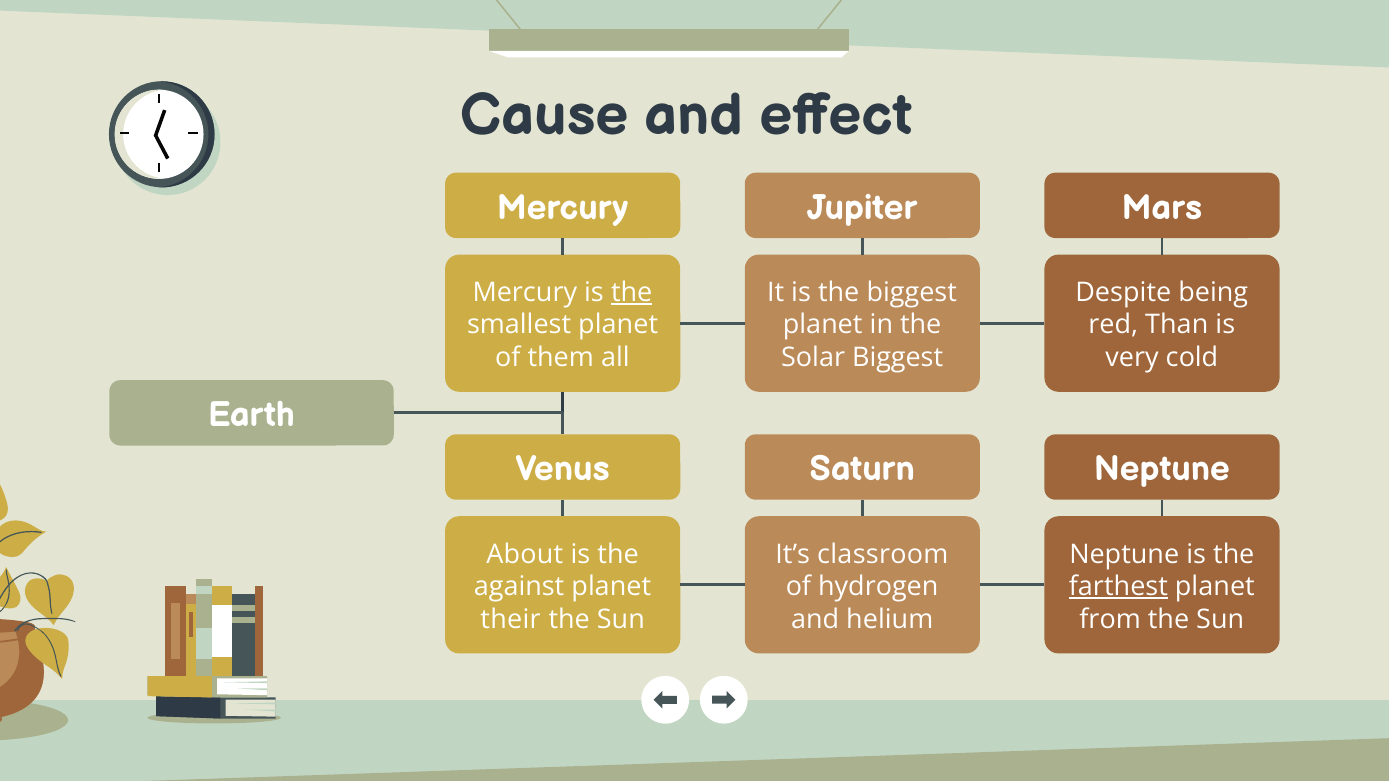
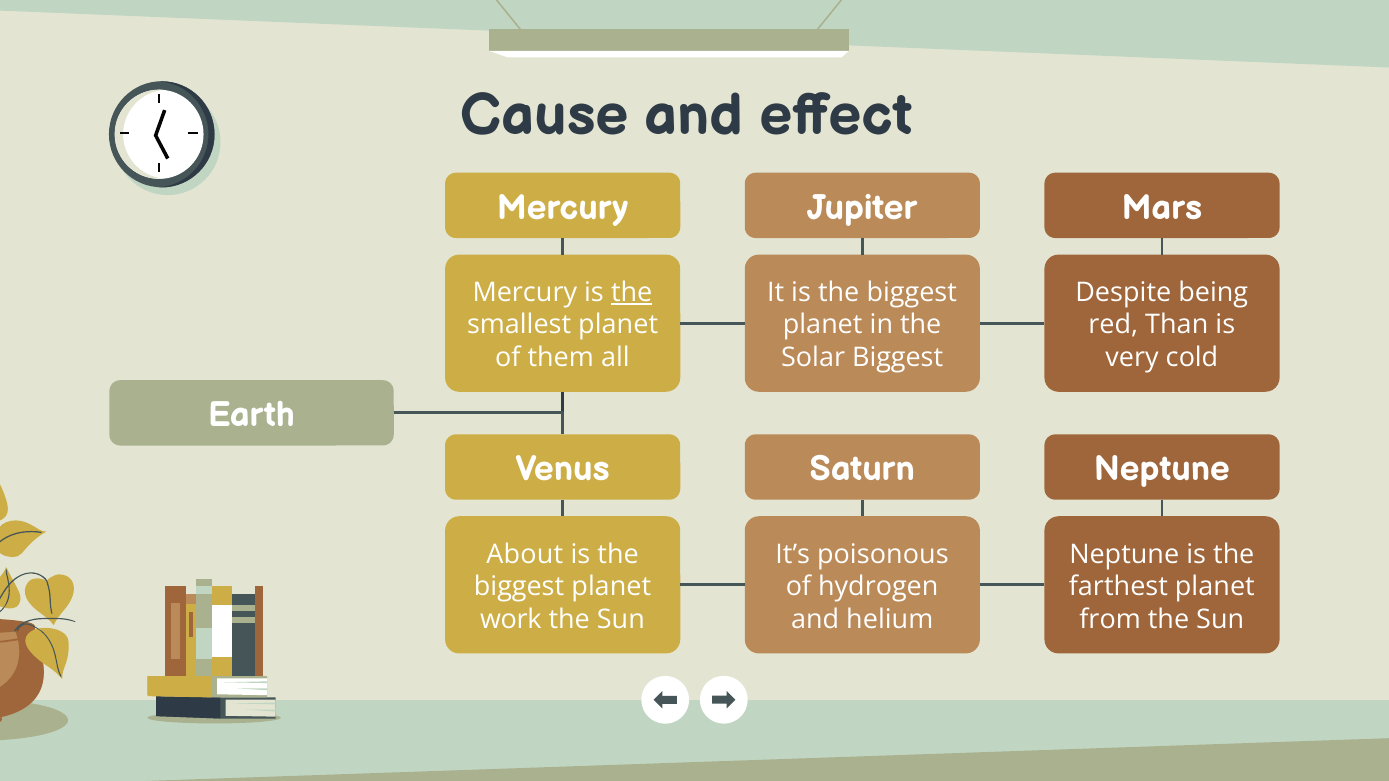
classroom: classroom -> poisonous (883, 555)
against: against -> biggest (519, 587)
farthest underline: present -> none (1118, 587)
their: their -> work (511, 619)
